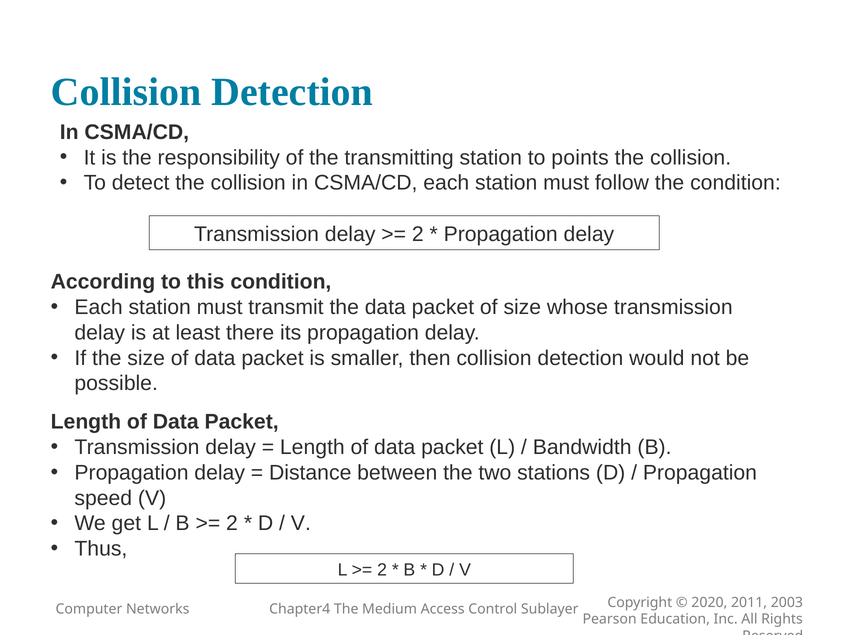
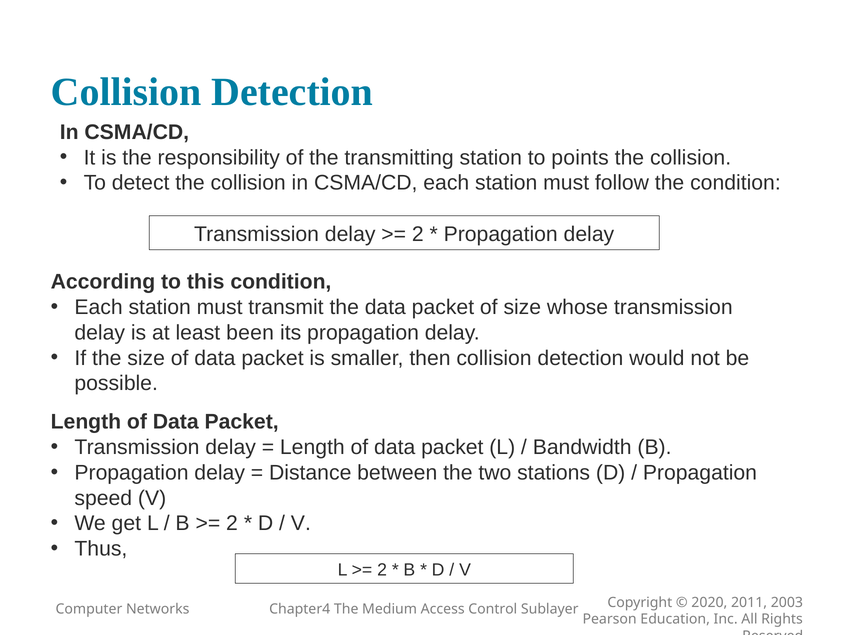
there: there -> been (250, 333)
